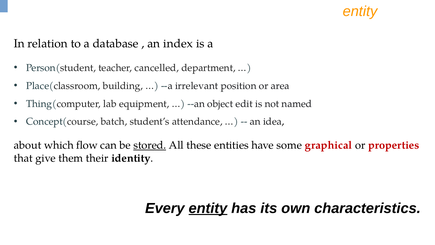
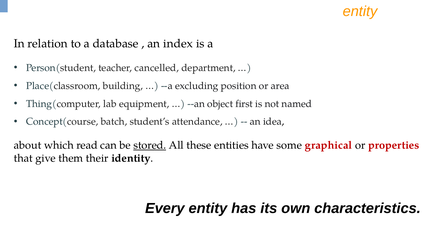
irrelevant: irrelevant -> excluding (197, 86)
edit: edit -> first (244, 104)
flow: flow -> read (87, 145)
entity underline: present -> none (208, 208)
